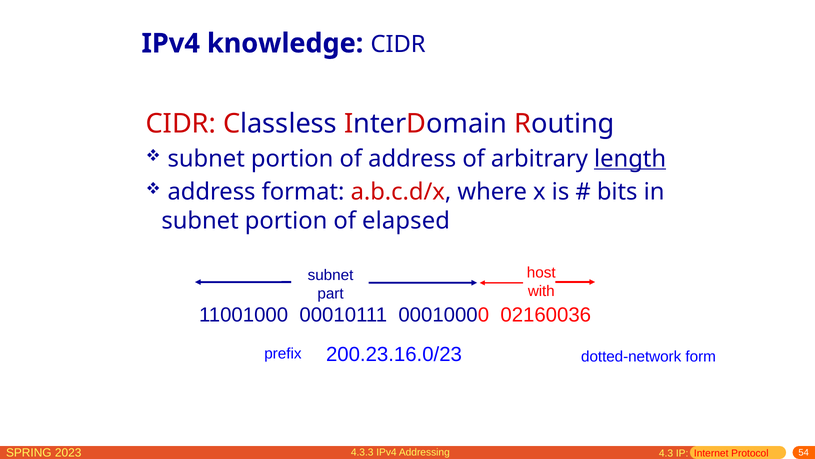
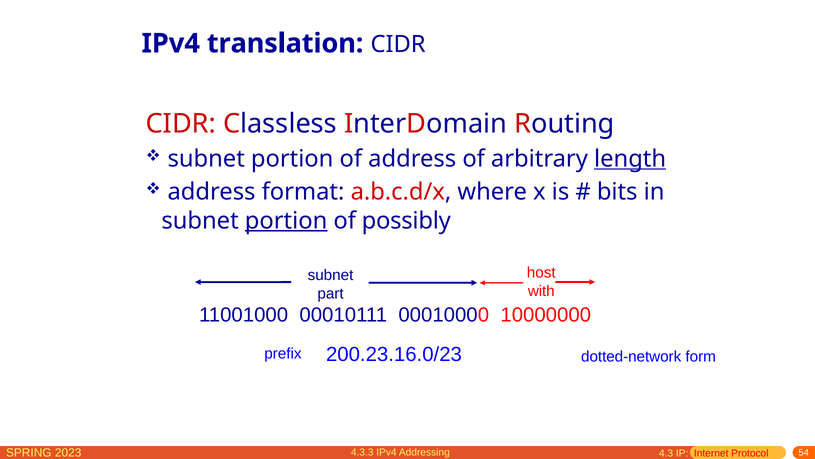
knowledge: knowledge -> translation (285, 43)
portion underline: none -> present (286, 220)
elapsed: elapsed -> possibly (406, 220)
02160036: 02160036 -> 10000000 (546, 315)
